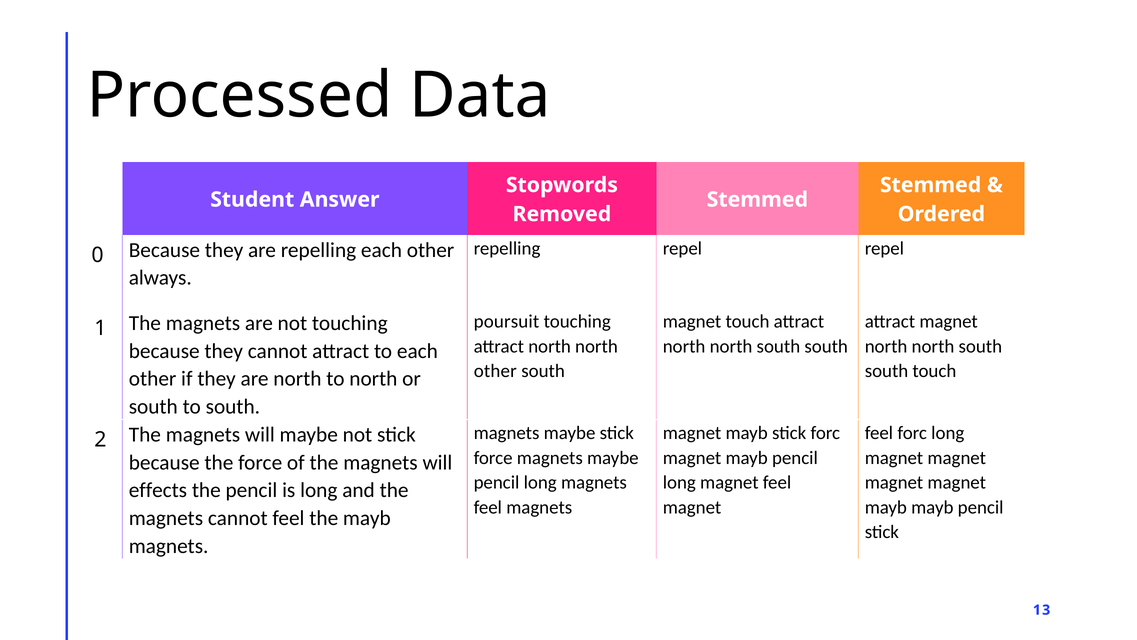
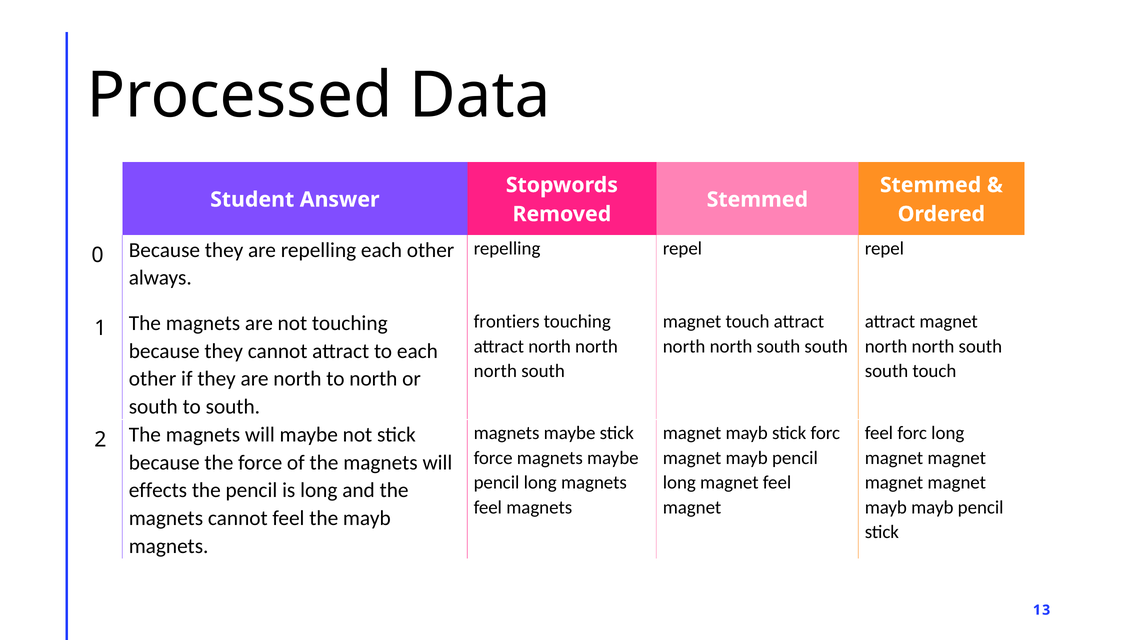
poursuit: poursuit -> frontiers (507, 321)
other: other -> north (495, 371)
